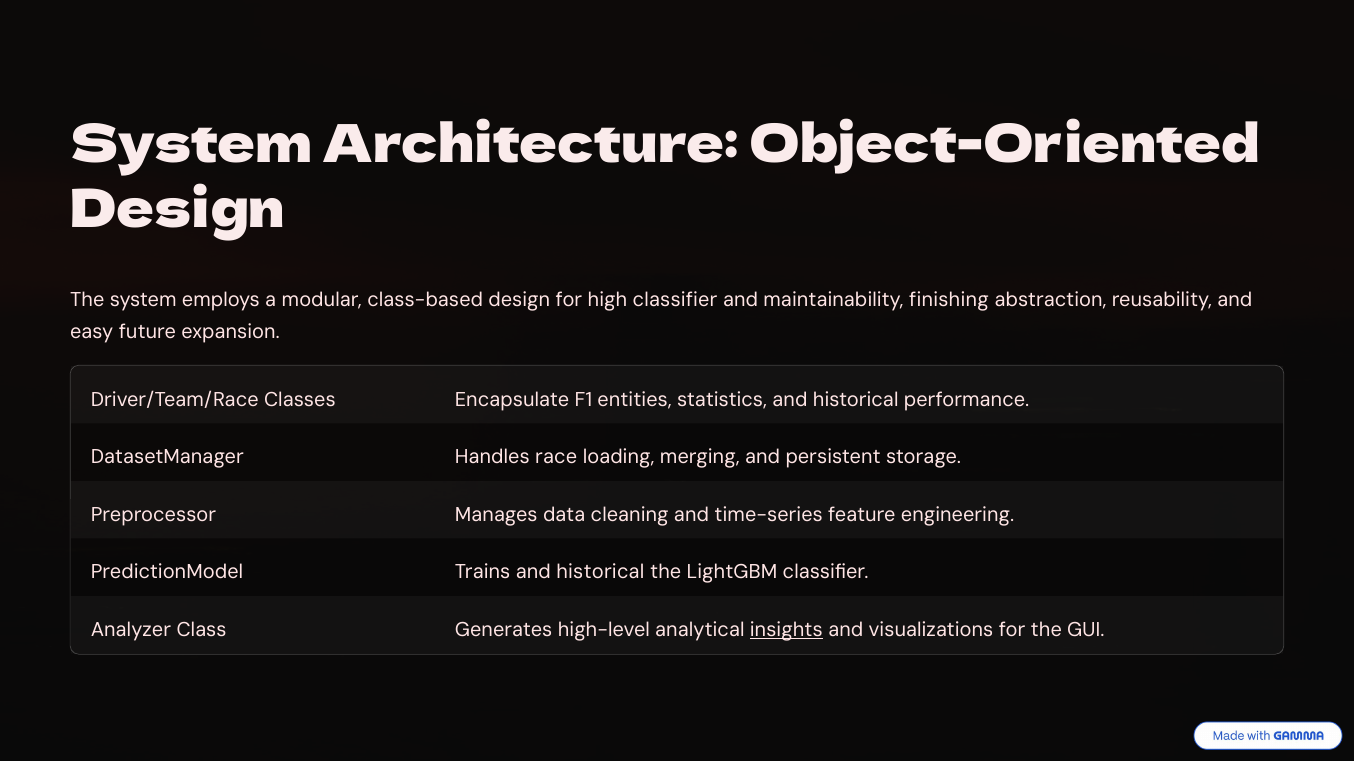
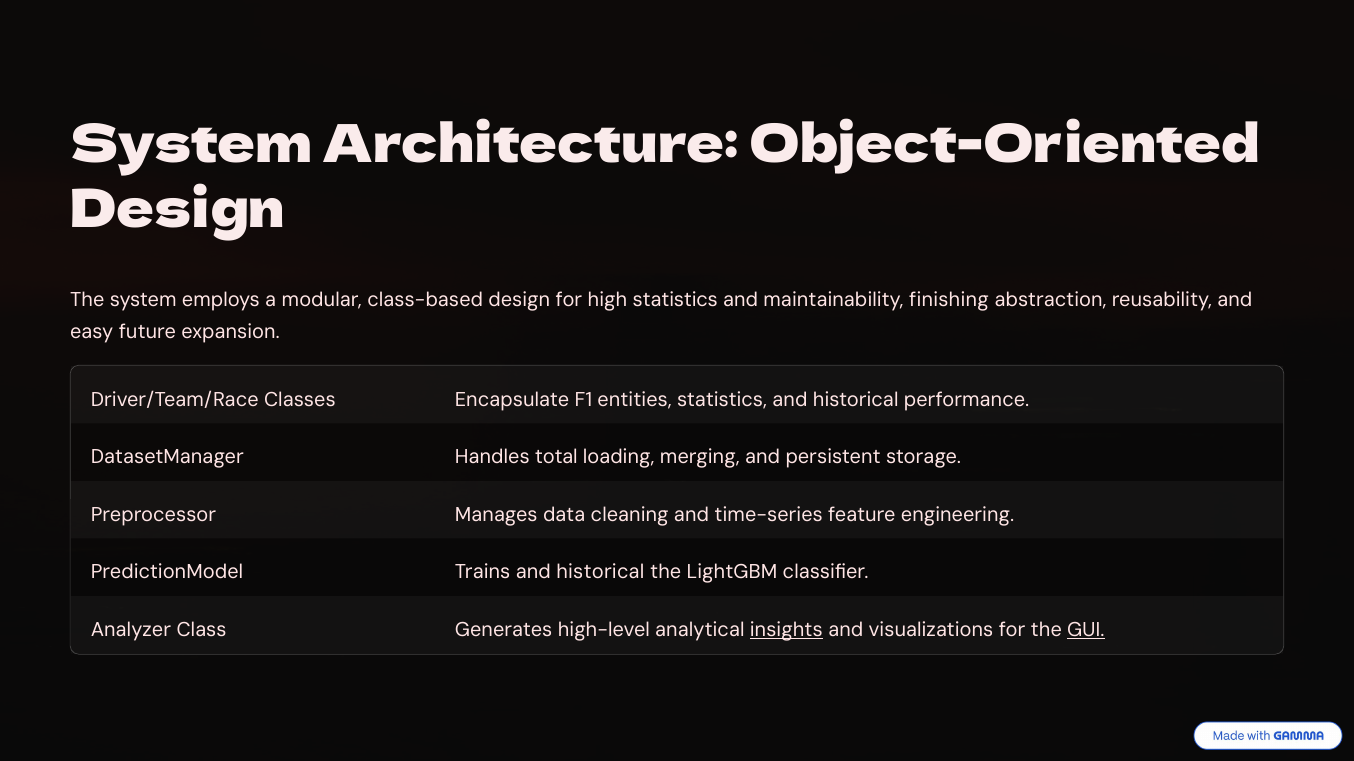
high classifier: classifier -> statistics (675, 300)
race: race -> total (556, 458)
GUI underline: none -> present (1086, 630)
